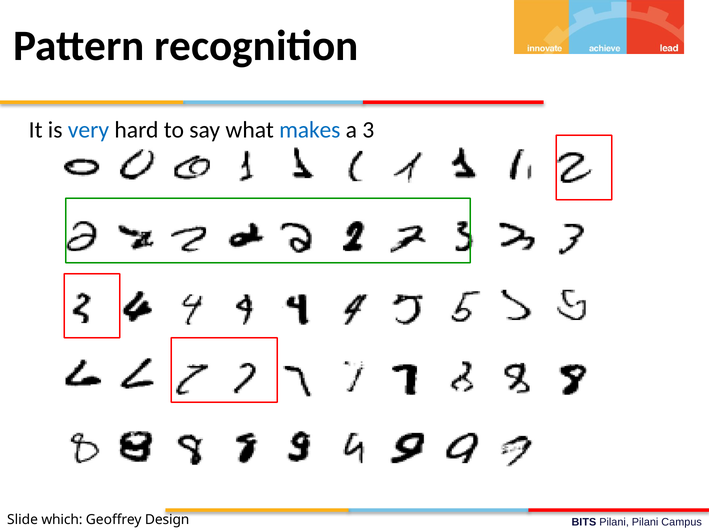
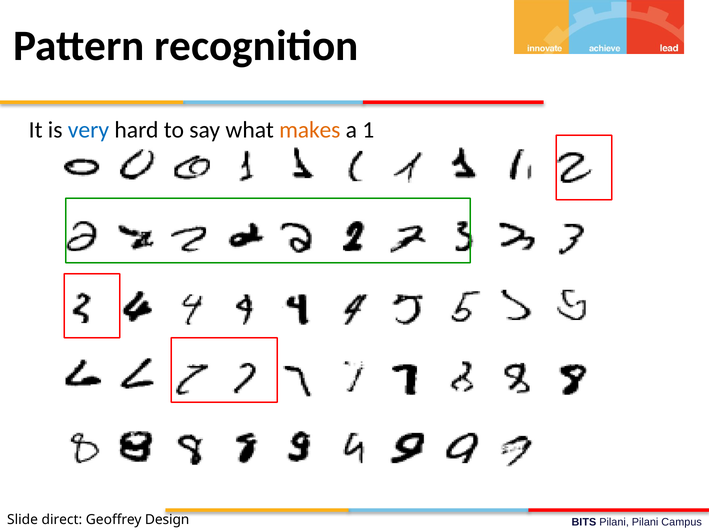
makes colour: blue -> orange (310, 130)
3: 3 -> 1 (368, 130)
which: which -> direct (62, 520)
